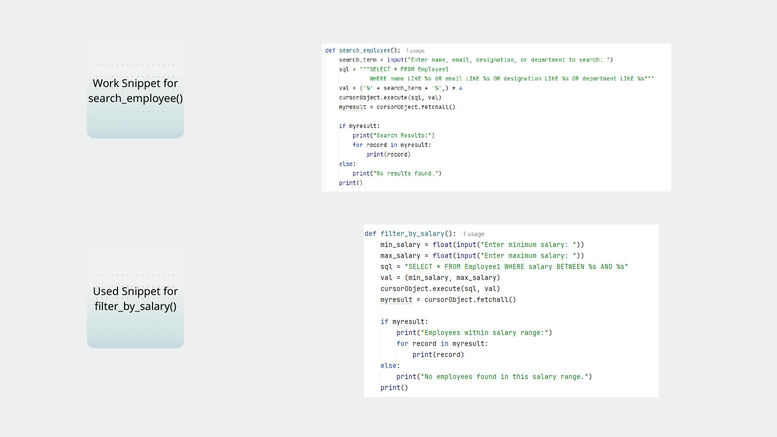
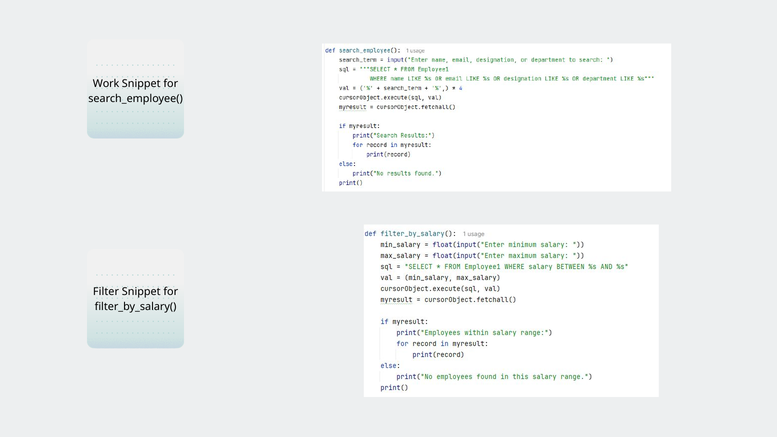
Used: Used -> Filter (106, 292)
